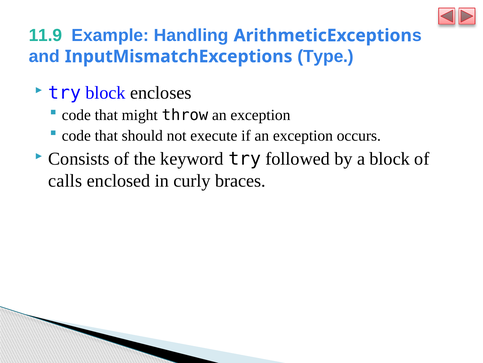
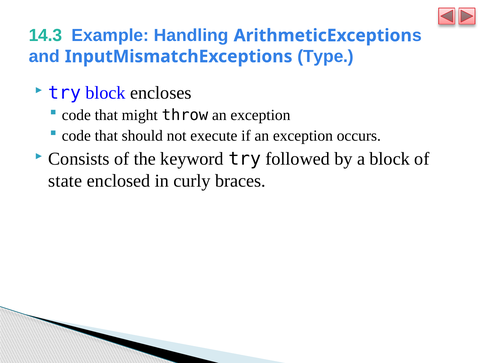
11.9: 11.9 -> 14.3 (45, 35)
calls: calls -> state (65, 180)
